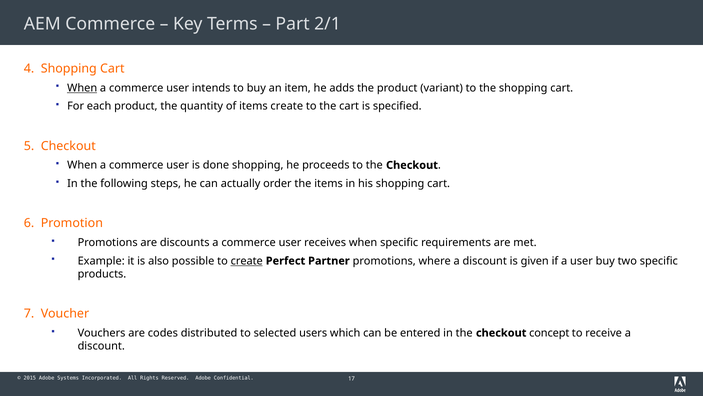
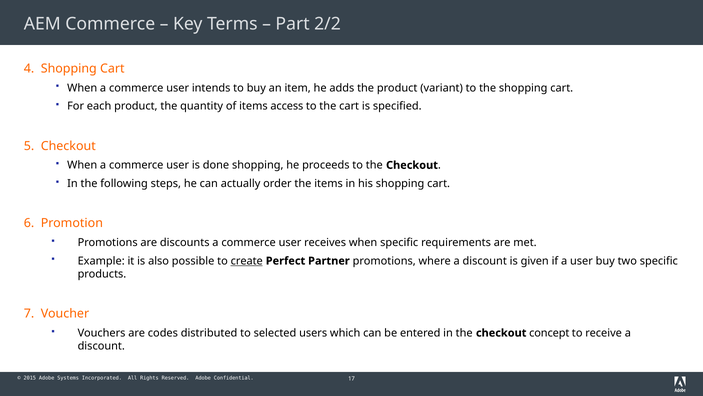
2/1: 2/1 -> 2/2 (328, 24)
When underline: present -> none (82, 88)
items create: create -> access (287, 106)
